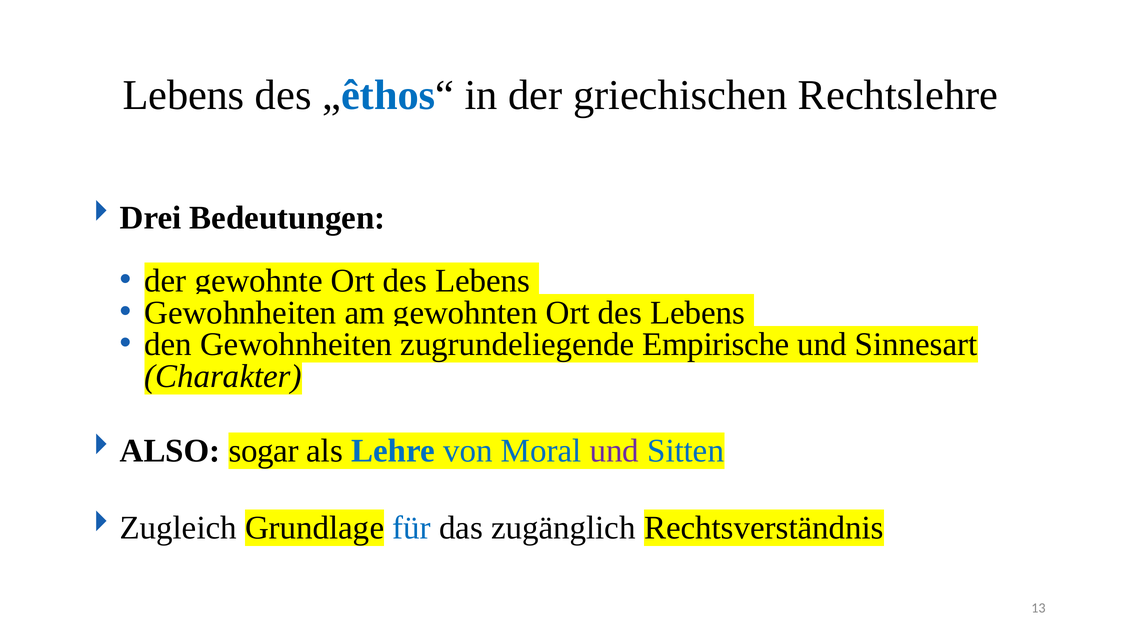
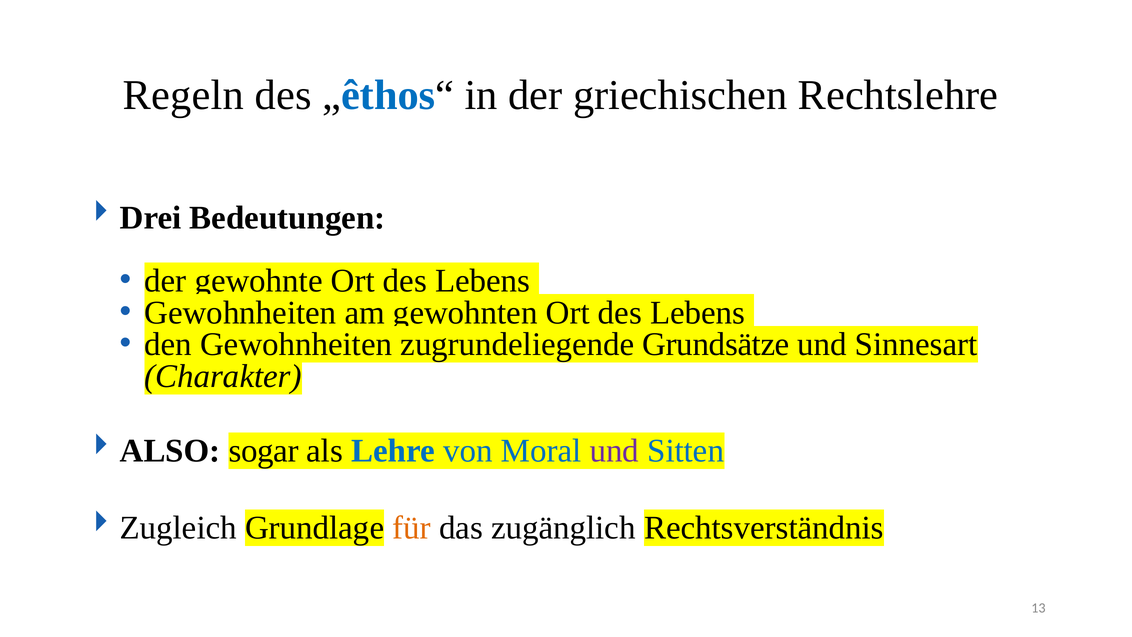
Lebens: Lebens -> Regeln (183, 95)
Empirische: Empirische -> Grundsätze (716, 344)
für colour: blue -> orange (412, 528)
